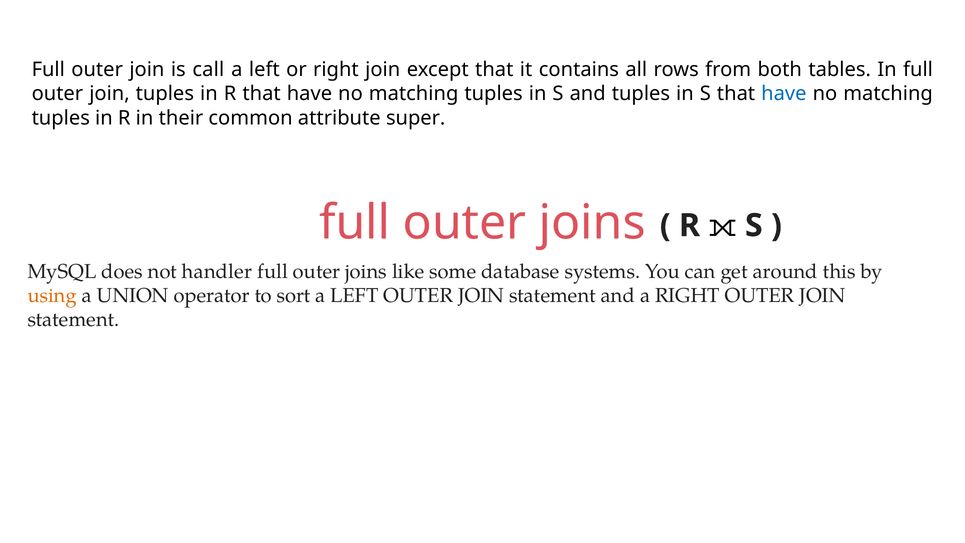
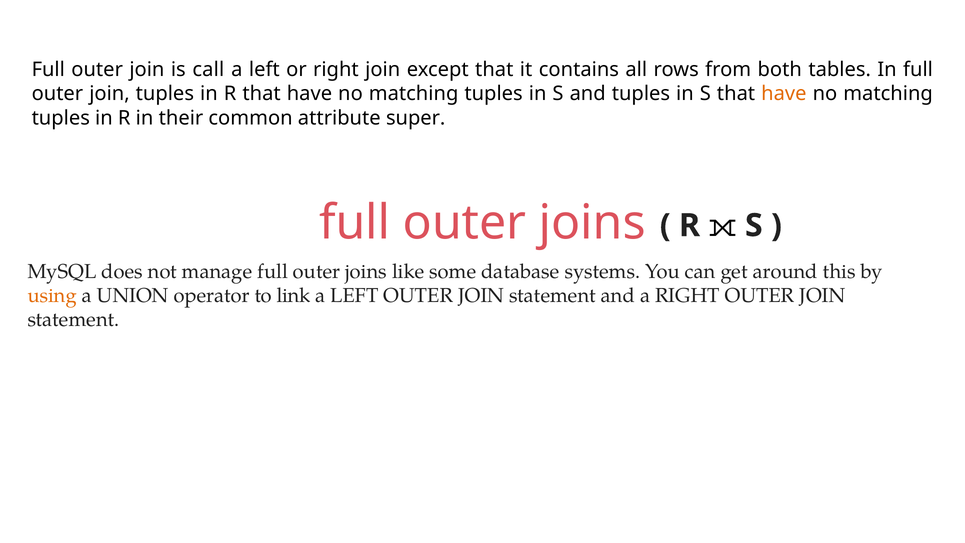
have colour: blue -> orange (784, 94)
handler: handler -> manage (217, 271)
sort: sort -> link (294, 295)
